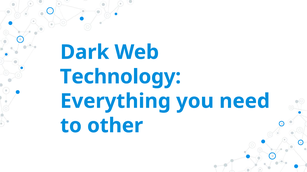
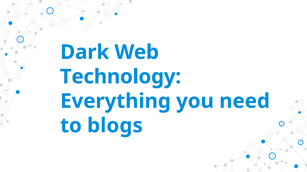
other: other -> blogs (115, 126)
